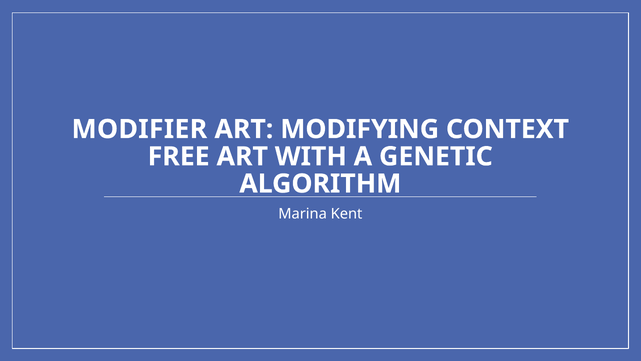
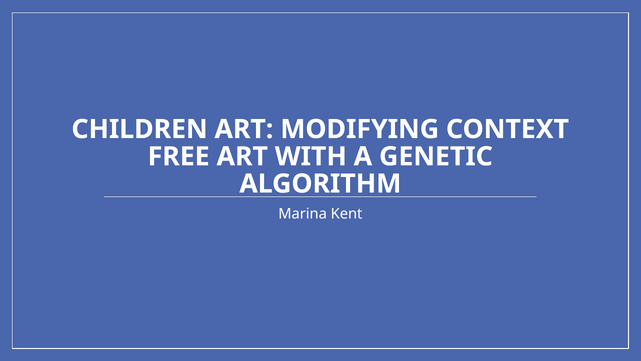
MODIFIER: MODIFIER -> CHILDREN (140, 129)
